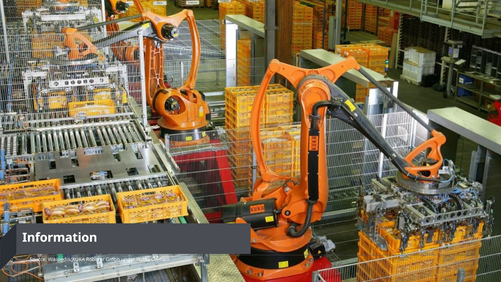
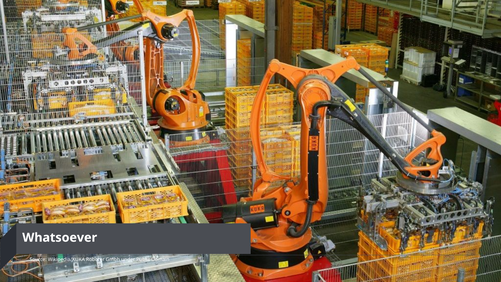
Information: Information -> Whatsoever (60, 237)
